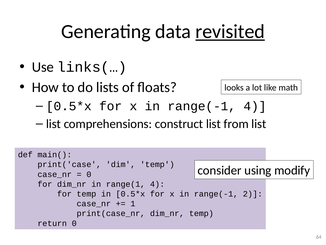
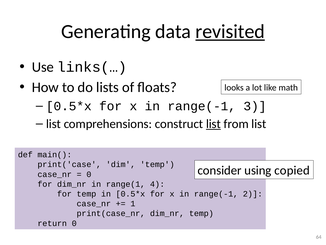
range(-1 4: 4 -> 3 (255, 106)
list underline: none -> present (213, 124)
modify: modify -> copied (292, 170)
